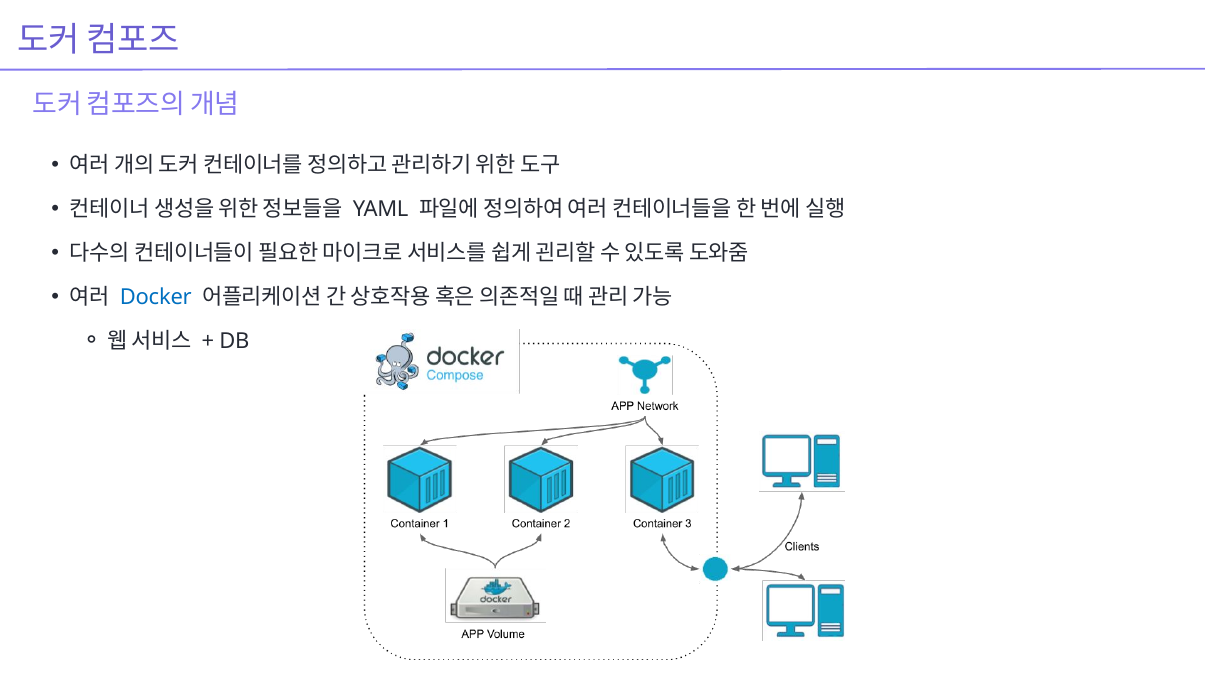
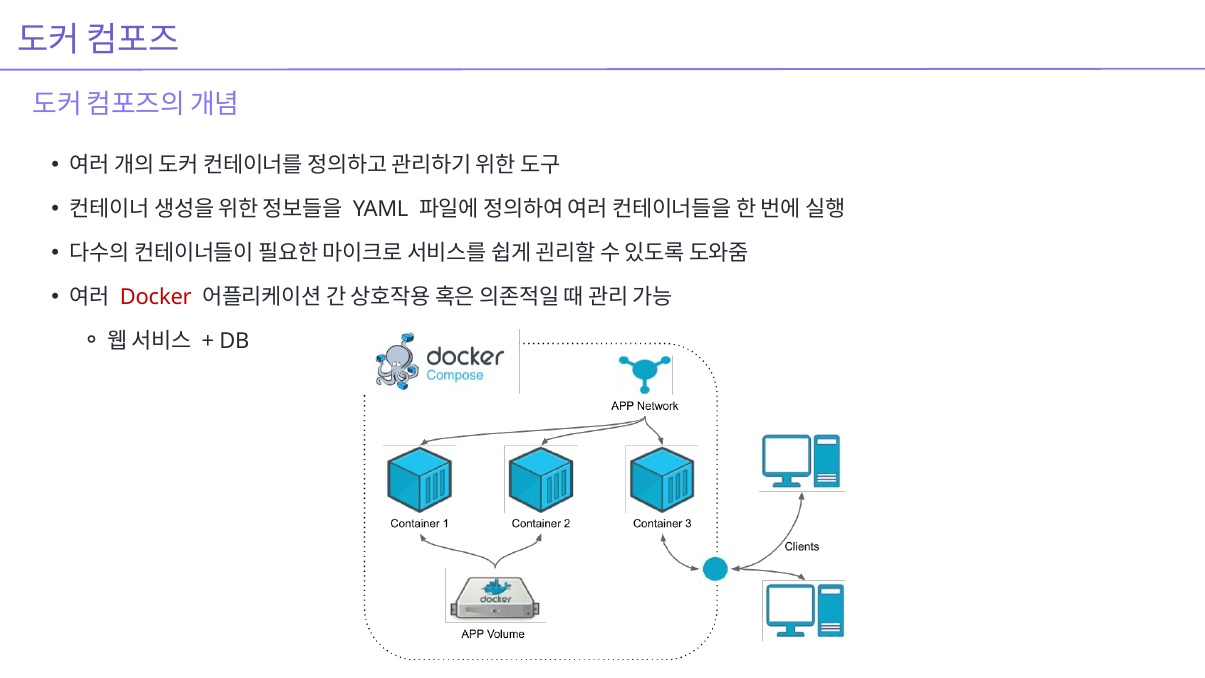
Docker colour: blue -> red (156, 297)
